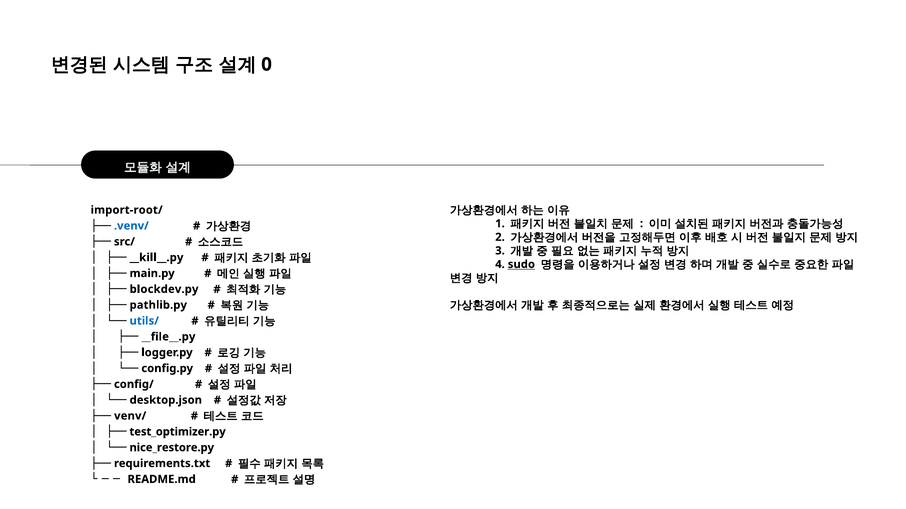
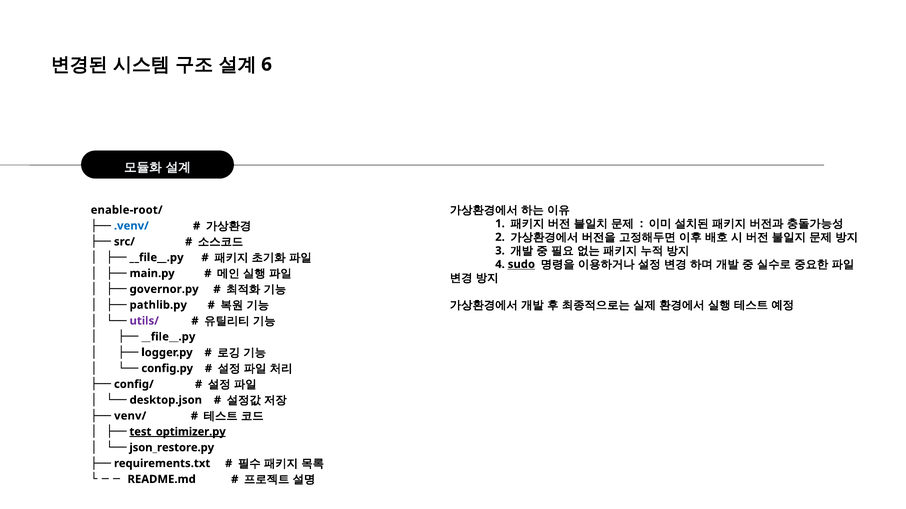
0: 0 -> 6 (267, 65)
import-root/: import-root/ -> enable-root/ (127, 210)
__kill__.py: __kill__.py -> __file__.py (157, 258)
blockdev.py: blockdev.py -> governor.py (164, 290)
utils/ colour: blue -> purple (144, 321)
test_optimizer.py underline: none -> present (178, 432)
nice_restore.py: nice_restore.py -> json_restore.py (172, 448)
